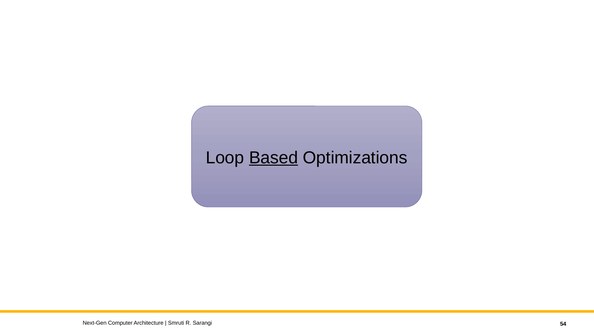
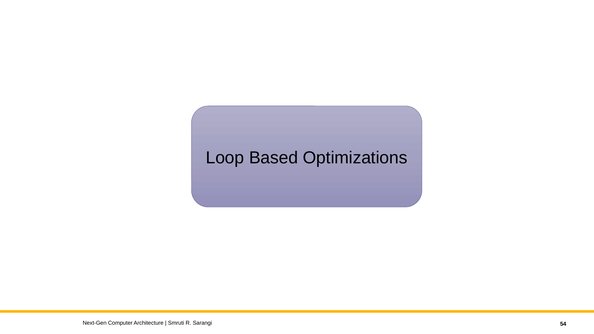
Based underline: present -> none (274, 158)
